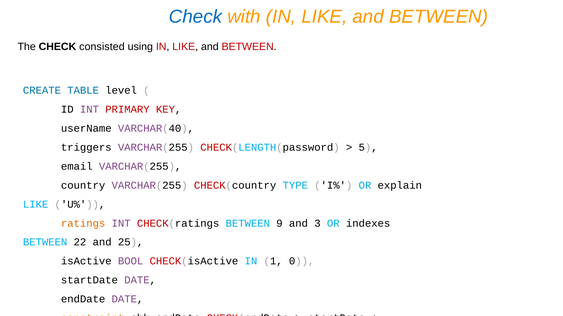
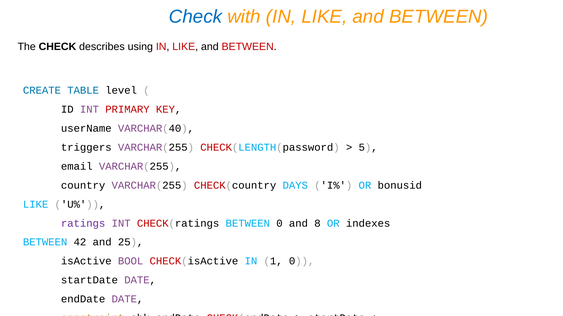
consisted: consisted -> describes (102, 47)
TYPE: TYPE -> DAYS (295, 186)
explain: explain -> bonusid (400, 186)
ratings colour: orange -> purple (83, 224)
BETWEEN 9: 9 -> 0 (279, 224)
3: 3 -> 8 (317, 224)
22: 22 -> 42 (80, 243)
